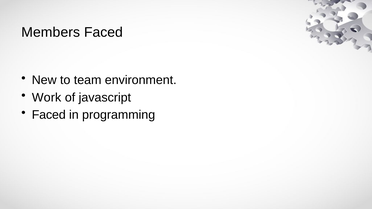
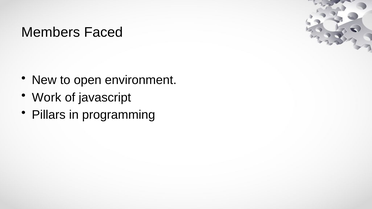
team: team -> open (88, 80)
Faced: Faced -> Pillars (49, 115)
